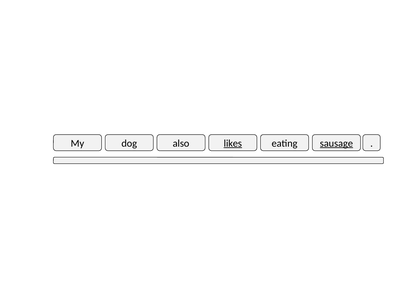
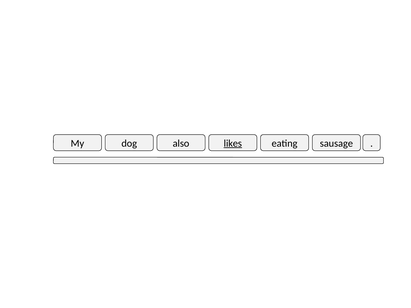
sausage underline: present -> none (336, 143)
